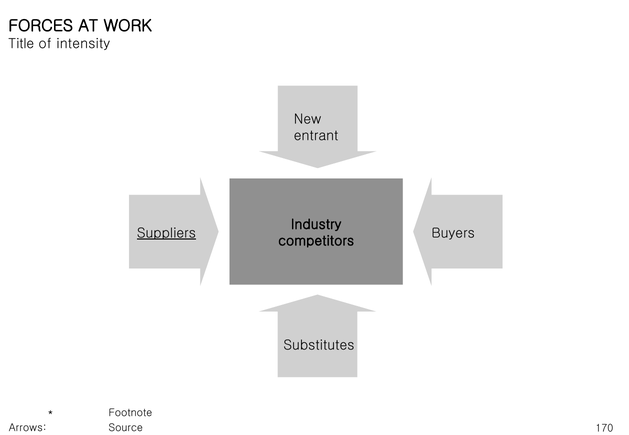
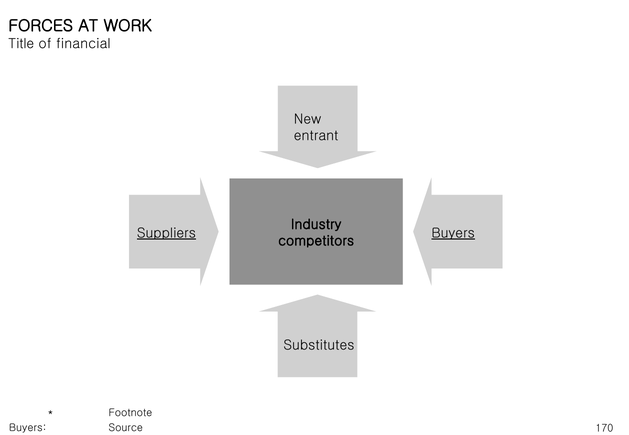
intensity: intensity -> financial (83, 44)
Buyers underline: none -> present (453, 233)
Arrows: Arrows -> Buyers (28, 428)
